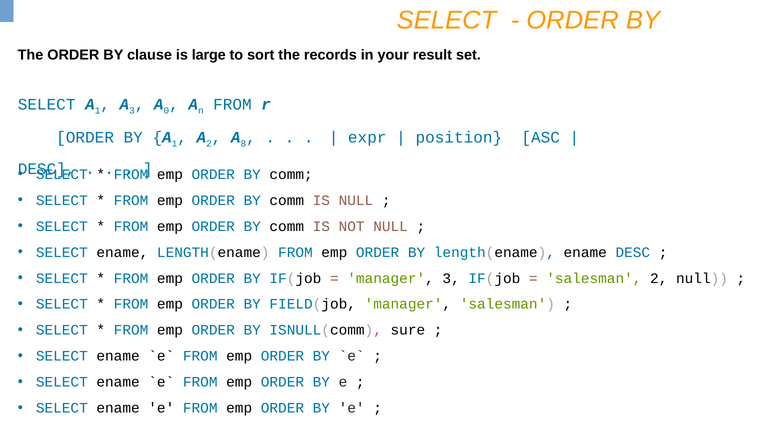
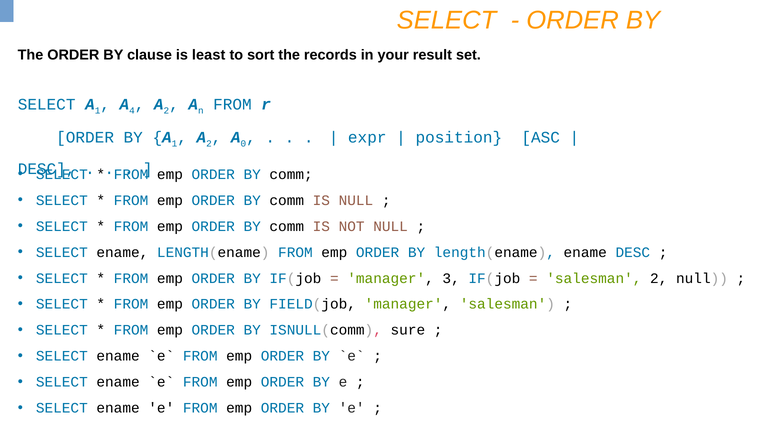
large: large -> least (209, 55)
3: 3 -> 4 (132, 111)
0: 0 -> 2 (166, 111)
8: 8 -> 0 (243, 144)
